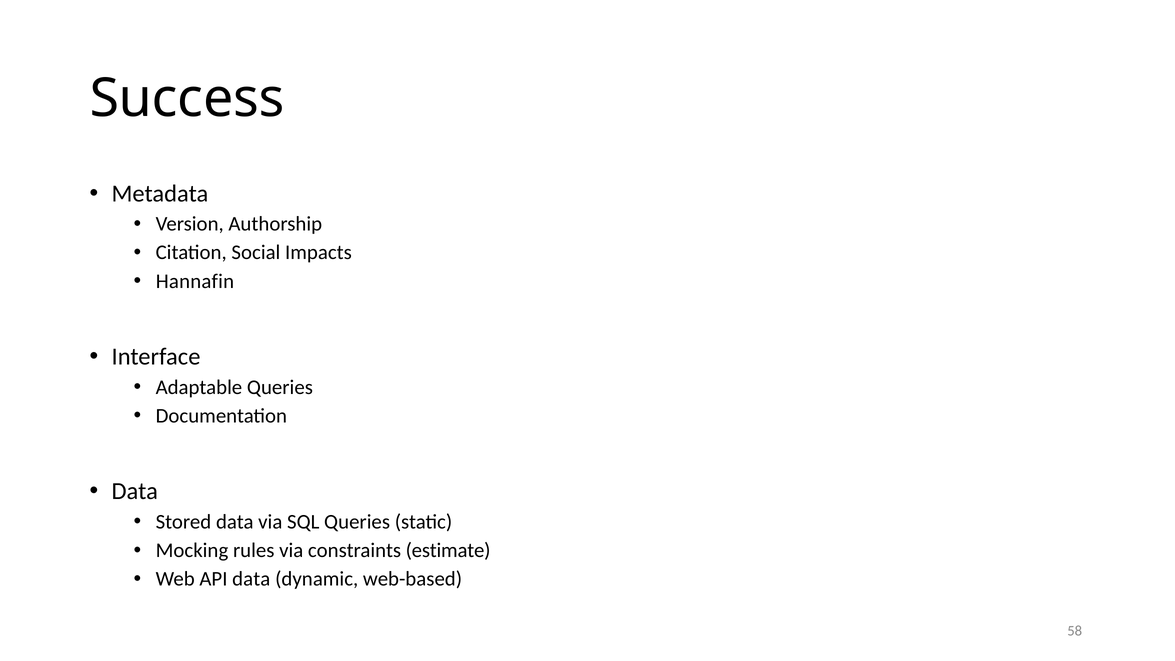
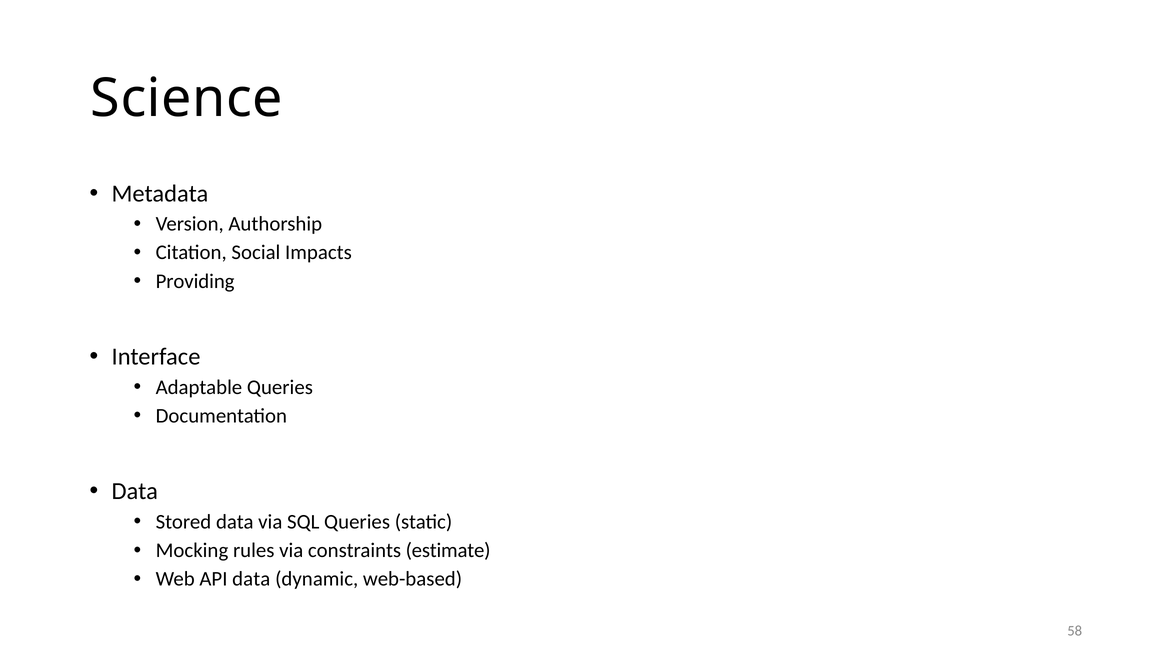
Success: Success -> Science (187, 99)
Hannafin: Hannafin -> Providing (195, 281)
